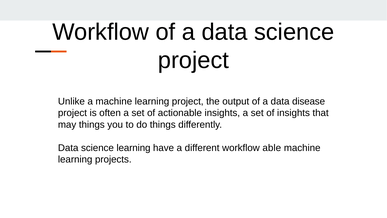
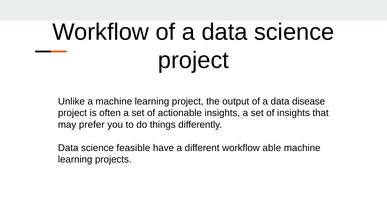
may things: things -> prefer (92, 124)
science learning: learning -> feasible (133, 148)
